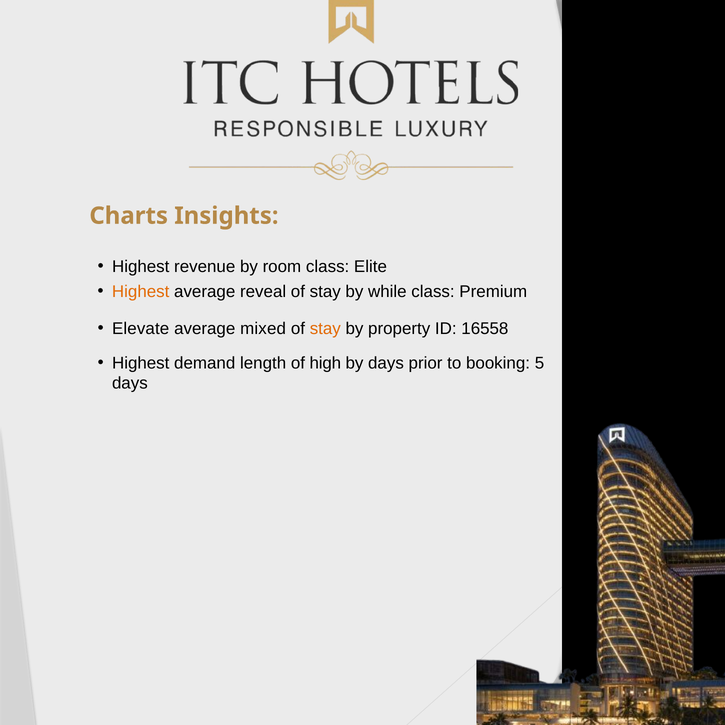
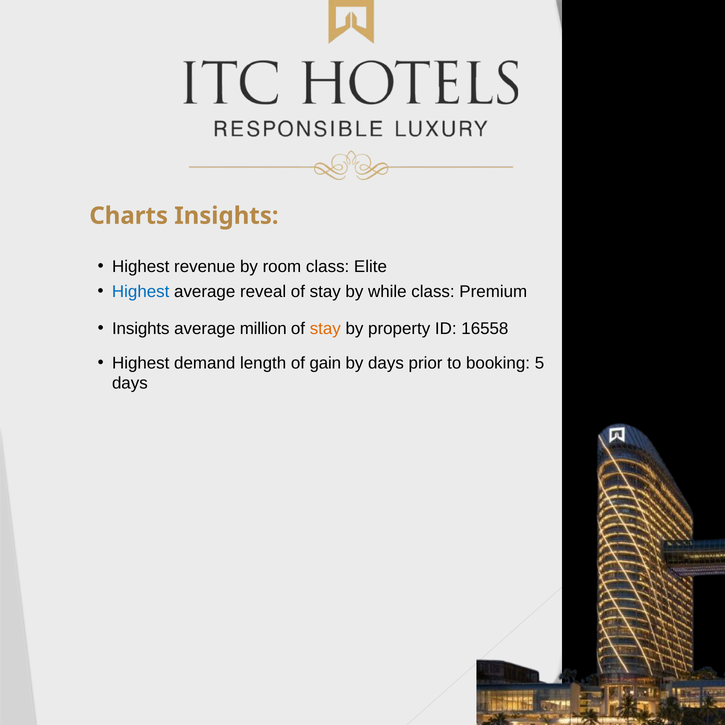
Highest colour: orange -> blue (141, 292)
Elevate: Elevate -> Insights (141, 329)
mixed: mixed -> million (263, 329)
high: high -> gain (325, 363)
